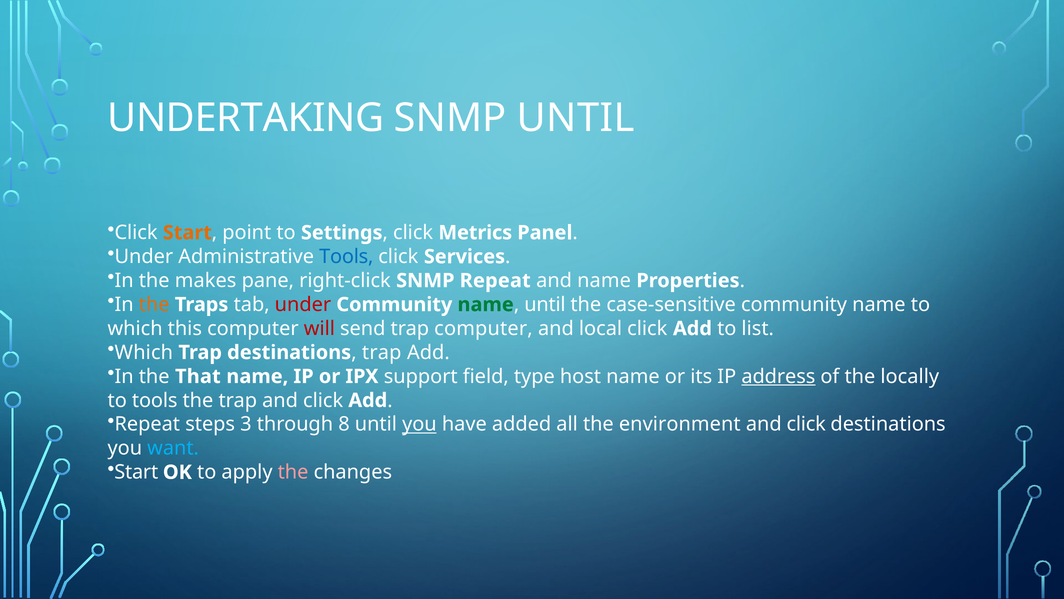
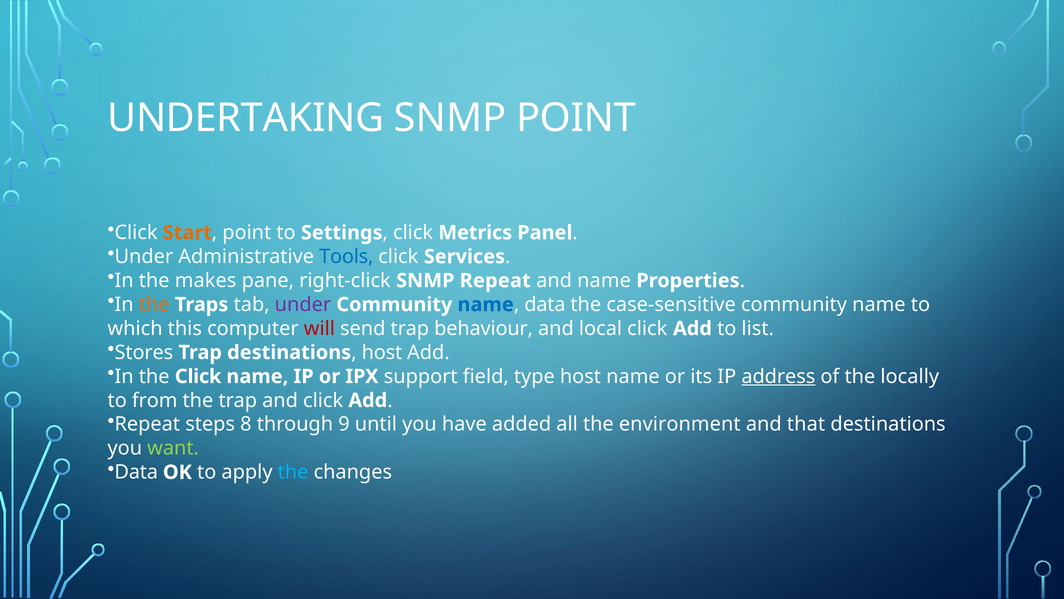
SNMP UNTIL: UNTIL -> POINT (576, 118)
under colour: red -> purple (303, 304)
name colour: green -> blue (486, 304)
until: until -> data (545, 304)
trap computer: computer -> behaviour (484, 328)
Which: Which -> Stores (144, 352)
trap: trap -> host (382, 352)
the That: That -> Click (198, 376)
to tools: tools -> from (155, 400)
3: 3 -> 8 (246, 424)
8: 8 -> 9 (344, 424)
you underline: present -> none (419, 424)
click: click -> that (806, 424)
want colour: light blue -> light green (173, 448)
Start: Start -> Data (136, 472)
the colour: pink -> light blue (293, 472)
